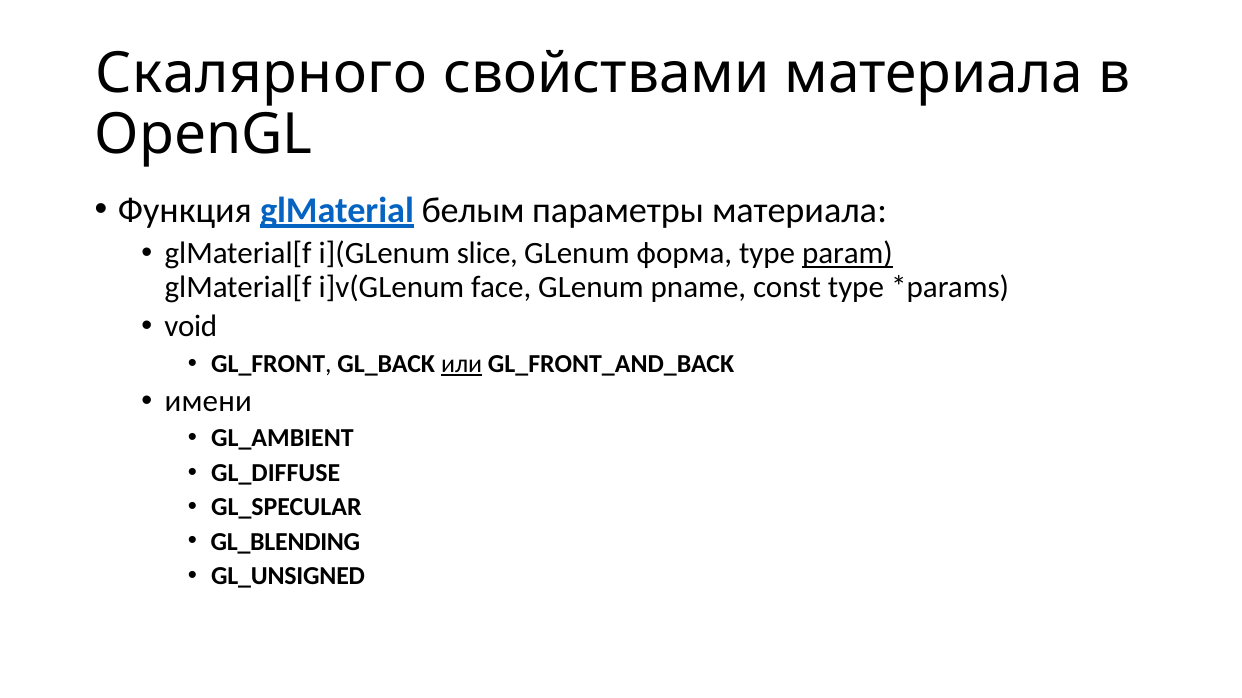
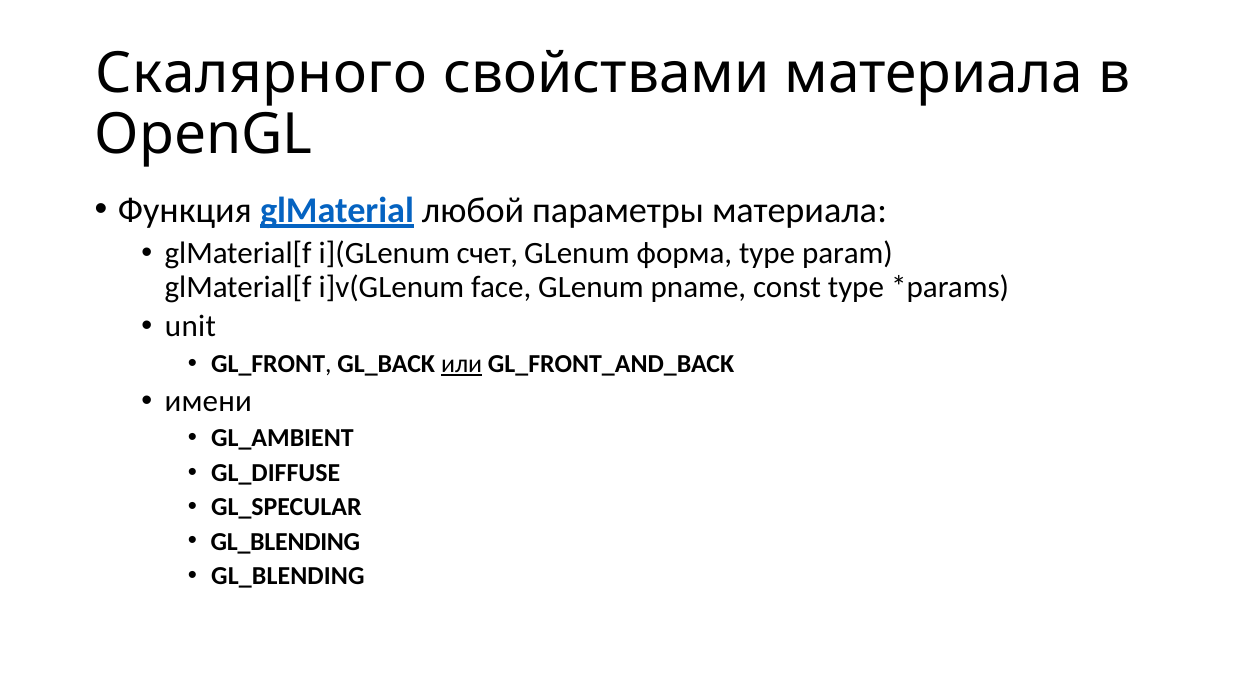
белым: белым -> любой (473, 211)
slice: slice -> счет (487, 254)
param underline: present -> none (847, 254)
void: void -> unit (191, 327)
GL_UNSIGNED: GL_UNSIGNED -> GL_BLENDING (288, 576)
